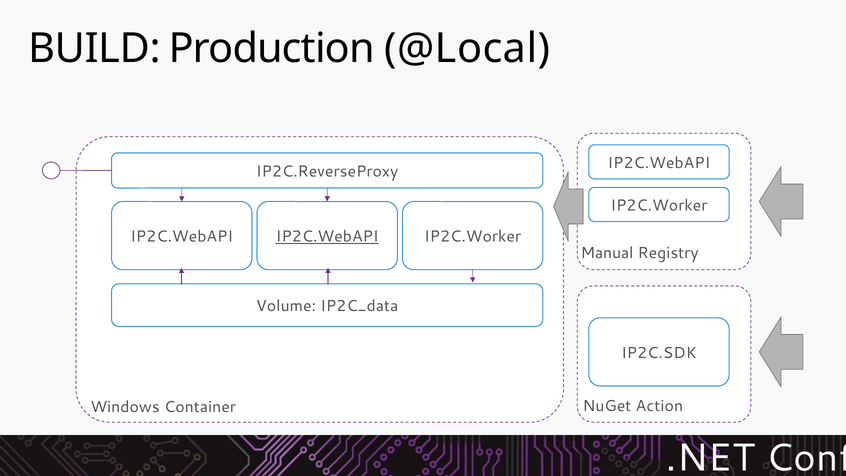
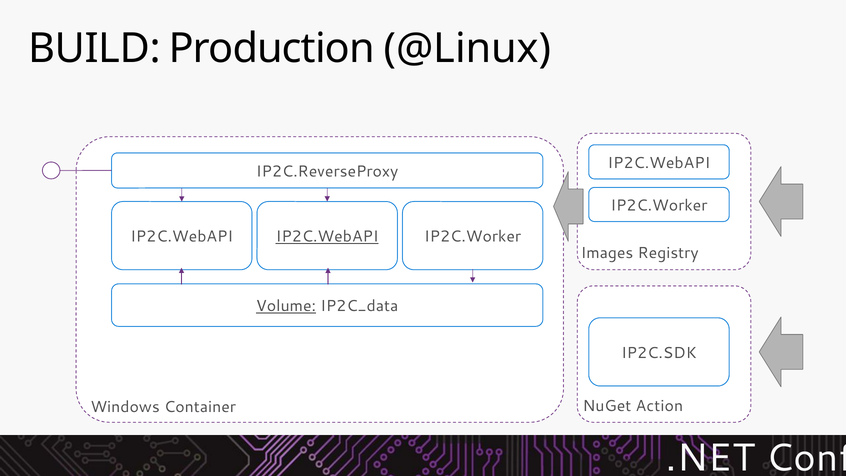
@Local: @Local -> @Linux (467, 49)
Manual: Manual -> Images (607, 253)
Volume underline: none -> present (286, 306)
